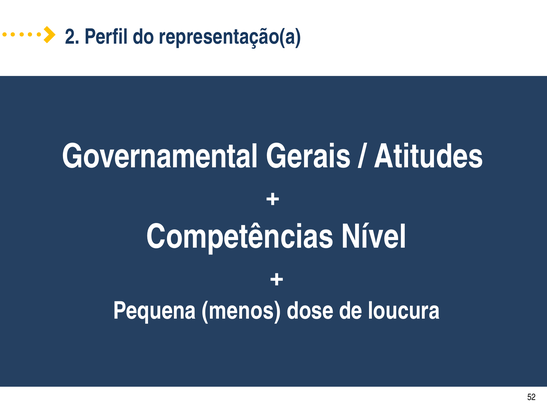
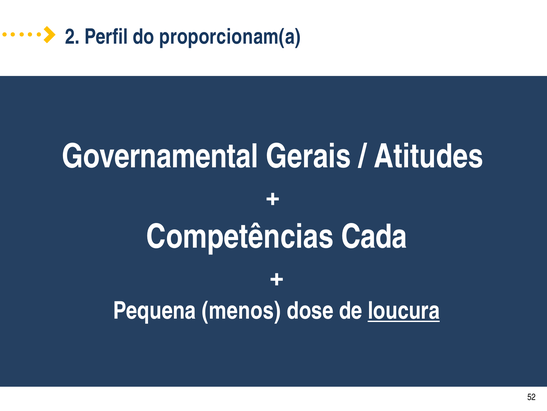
representação(a: representação(a -> proporcionam(a (230, 37)
Nível: Nível -> Cada (374, 236)
loucura underline: none -> present (404, 310)
